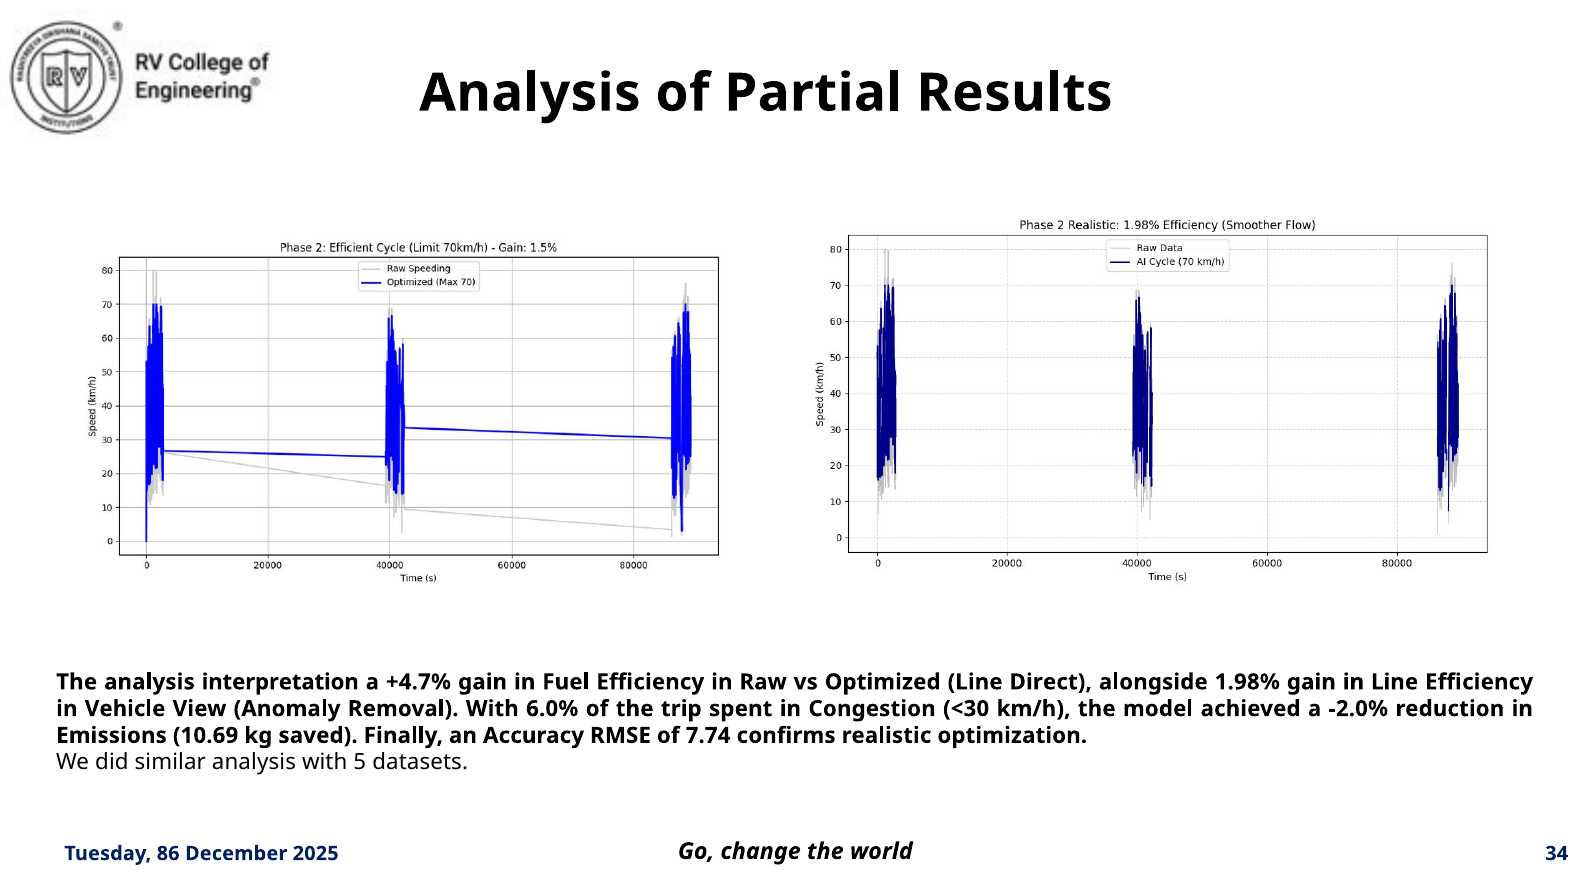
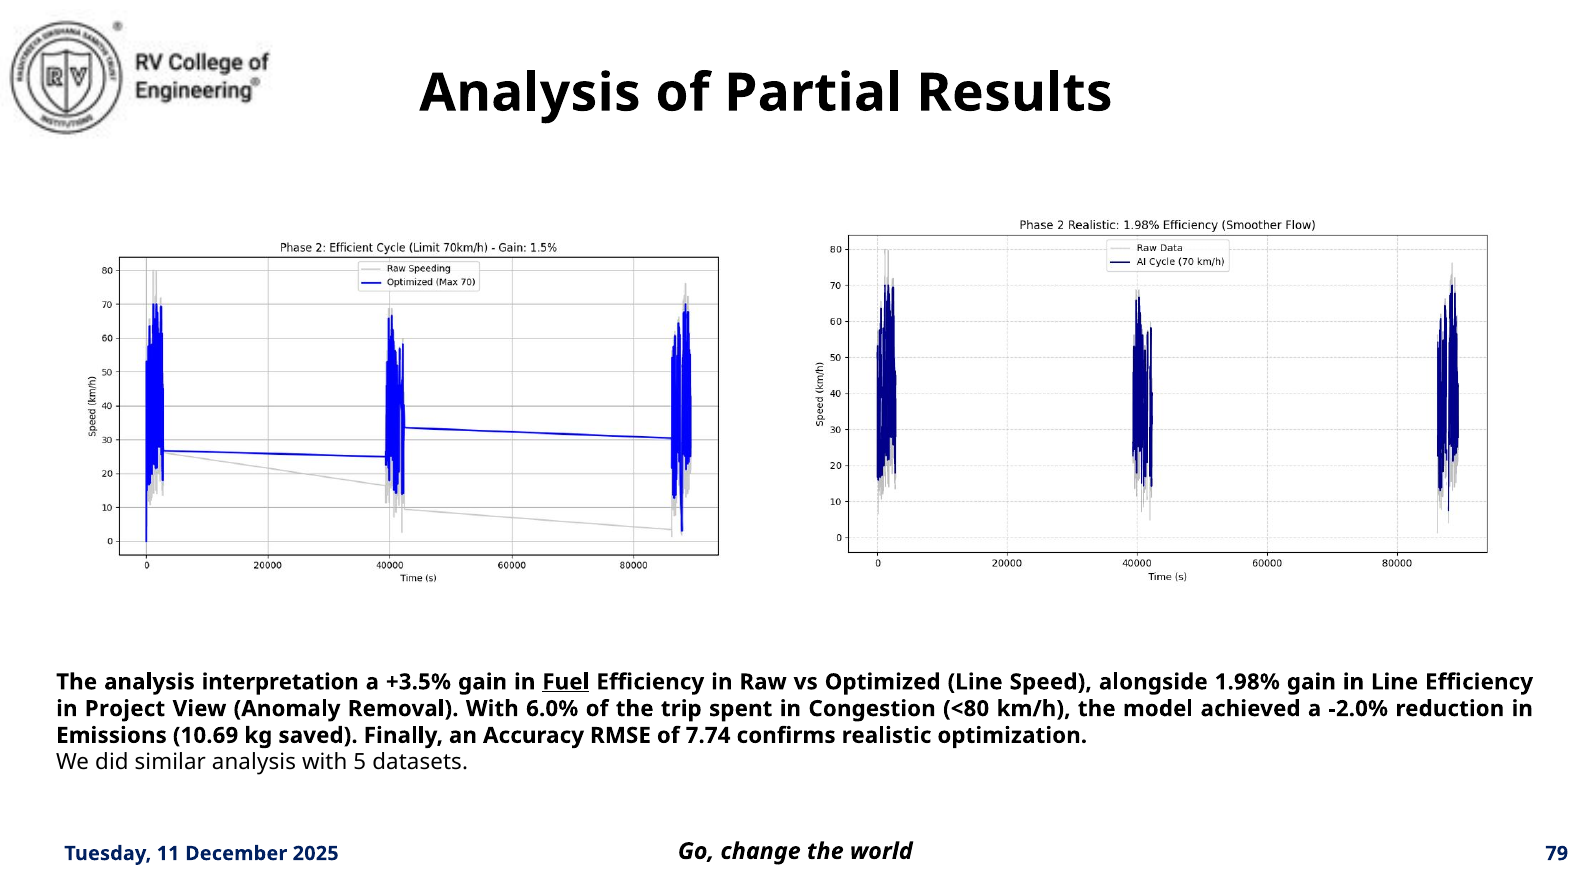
+4.7%: +4.7% -> +3.5% (418, 682)
Fuel underline: none -> present (566, 682)
Direct: Direct -> Speed (1051, 682)
Vehicle: Vehicle -> Project (125, 709)
<30: <30 -> <80 (966, 709)
86: 86 -> 11 (168, 853)
34: 34 -> 79 (1557, 853)
